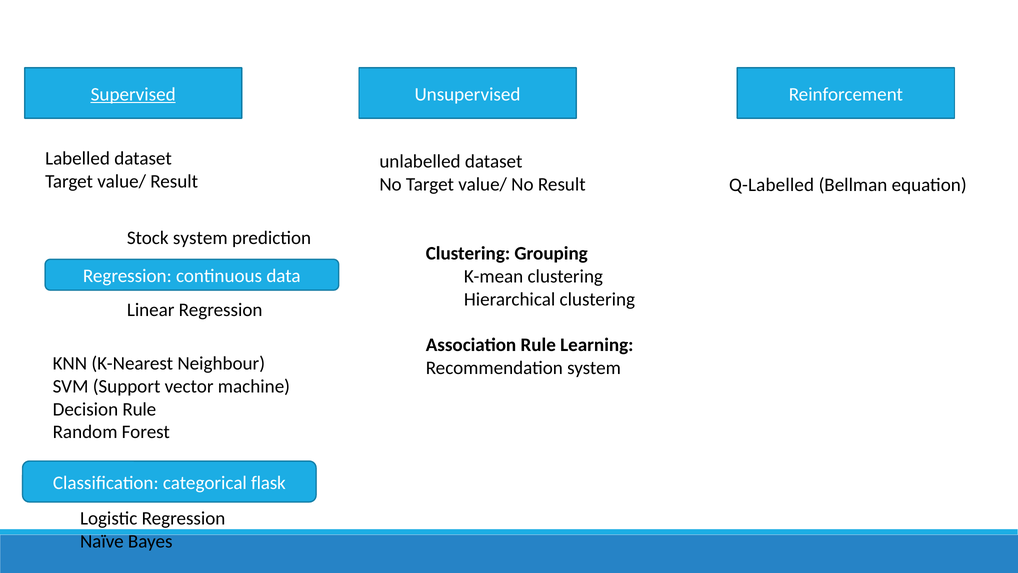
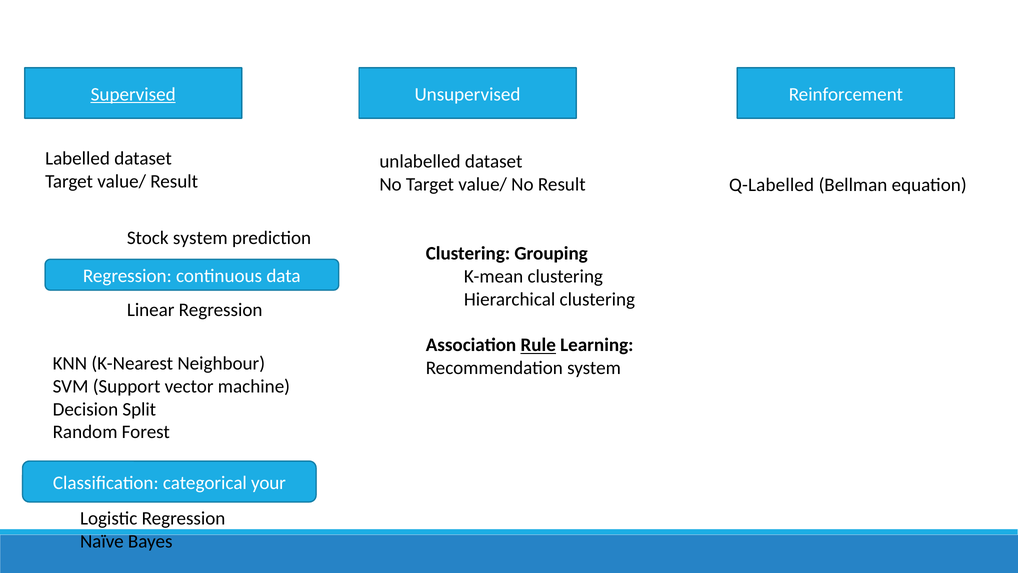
Rule underline: none -> present (538, 345)
Decision Rule: Rule -> Split (139, 409)
flask: flask -> your (268, 483)
